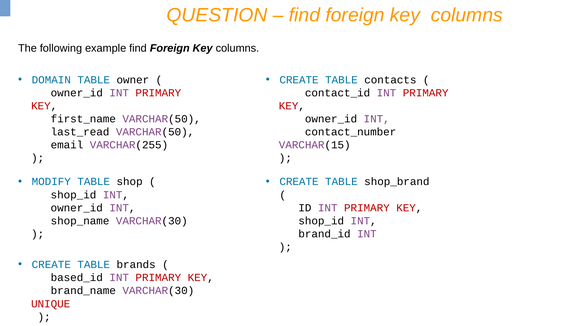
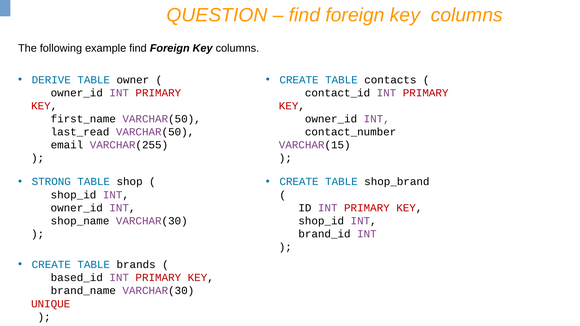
DOMAIN: DOMAIN -> DERIVE (51, 80)
MODIFY: MODIFY -> STRONG (51, 182)
